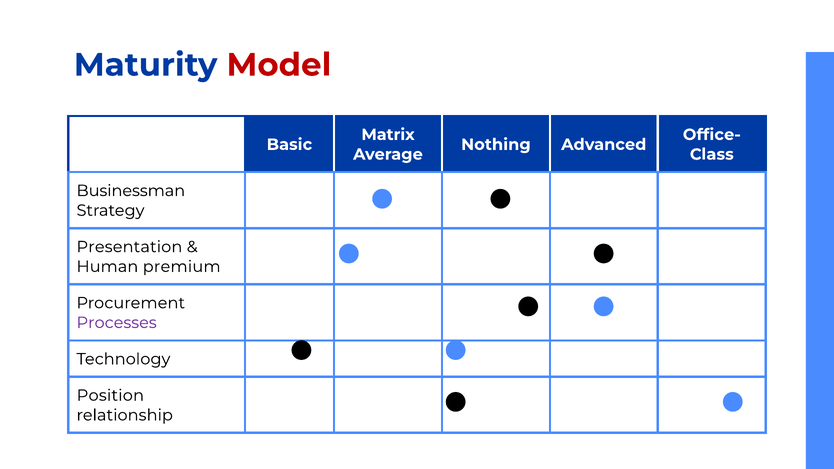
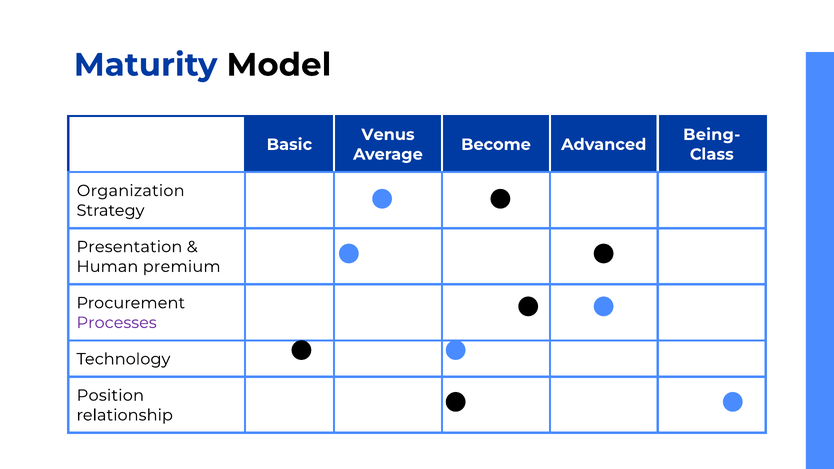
Model colour: red -> black (279, 65)
Matrix: Matrix -> Venus (388, 135)
Office-: Office- -> Being- (712, 135)
Nothing: Nothing -> Become (496, 145)
Businessman: Businessman -> Organization (131, 191)
